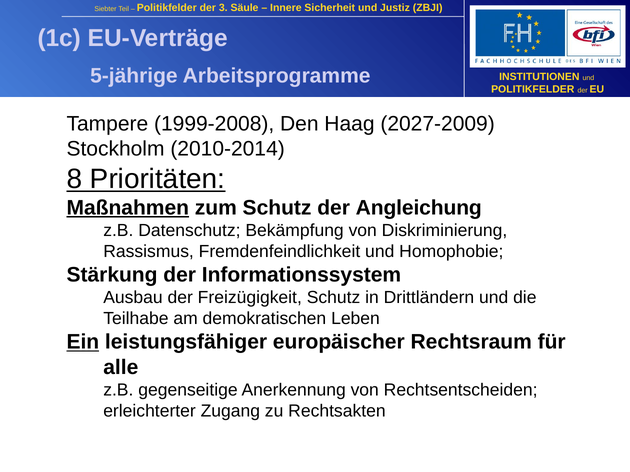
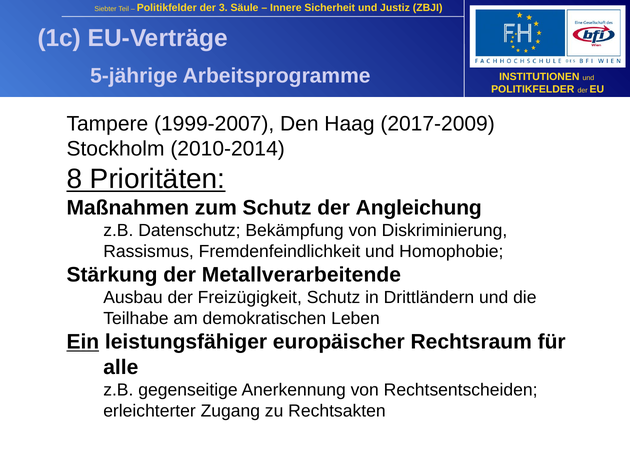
1999-2008: 1999-2008 -> 1999-2007 (214, 124)
2027-2009: 2027-2009 -> 2017-2009 (438, 124)
Maßnahmen underline: present -> none (128, 208)
Informationssystem: Informationssystem -> Metallverarbeitende (301, 275)
